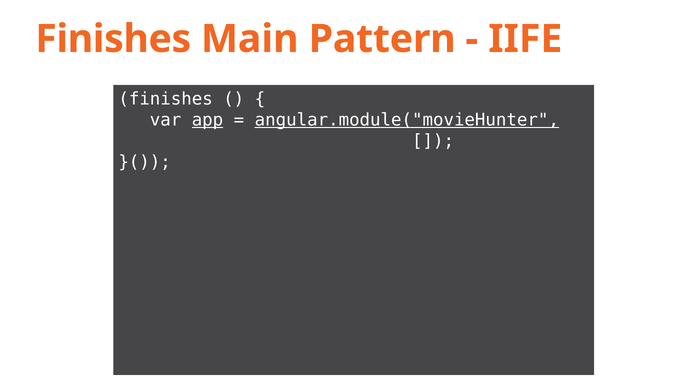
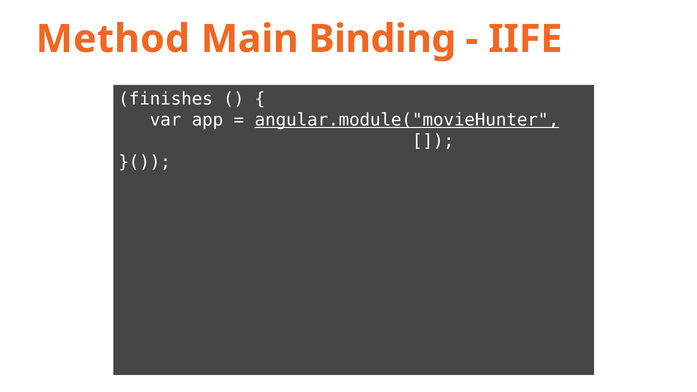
Finishes: Finishes -> Method (113, 39)
Pattern: Pattern -> Binding (382, 39)
app underline: present -> none (207, 120)
